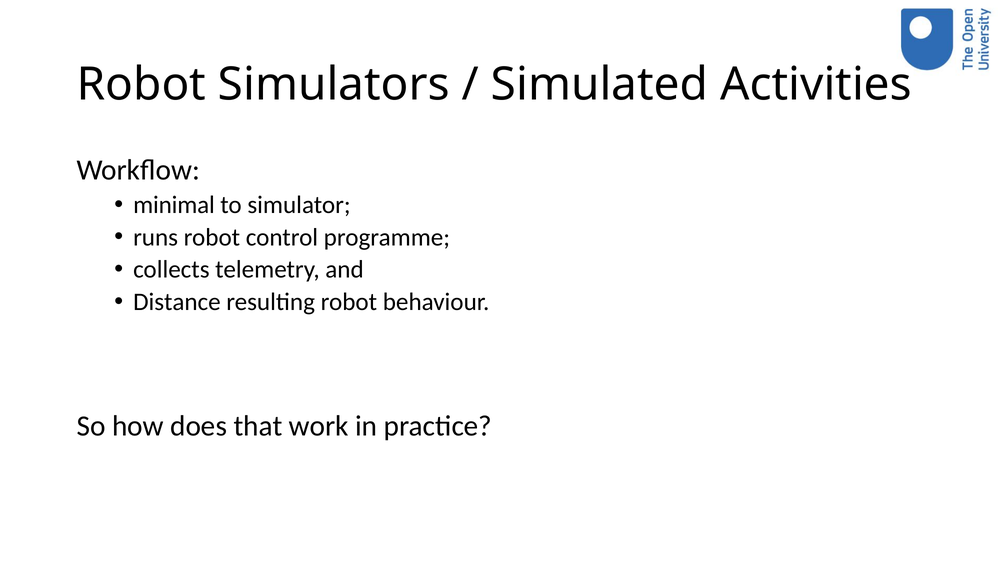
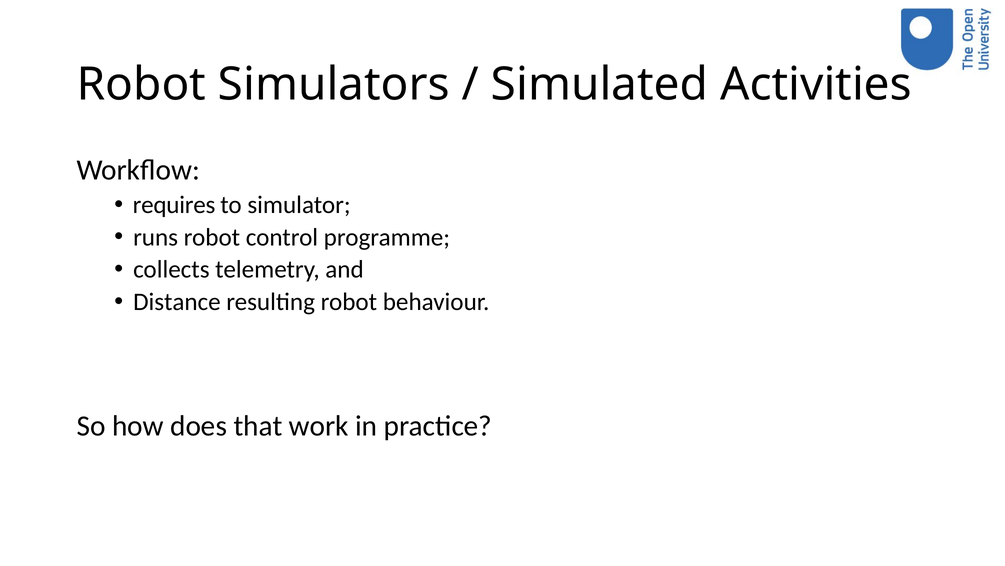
minimal: minimal -> requires (174, 205)
